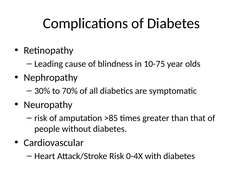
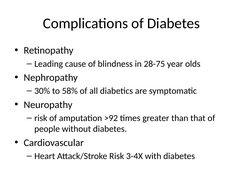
10-75: 10-75 -> 28-75 (154, 64)
70%: 70% -> 58% (70, 91)
>85: >85 -> >92 (111, 118)
0-4X: 0-4X -> 3-4X (134, 156)
